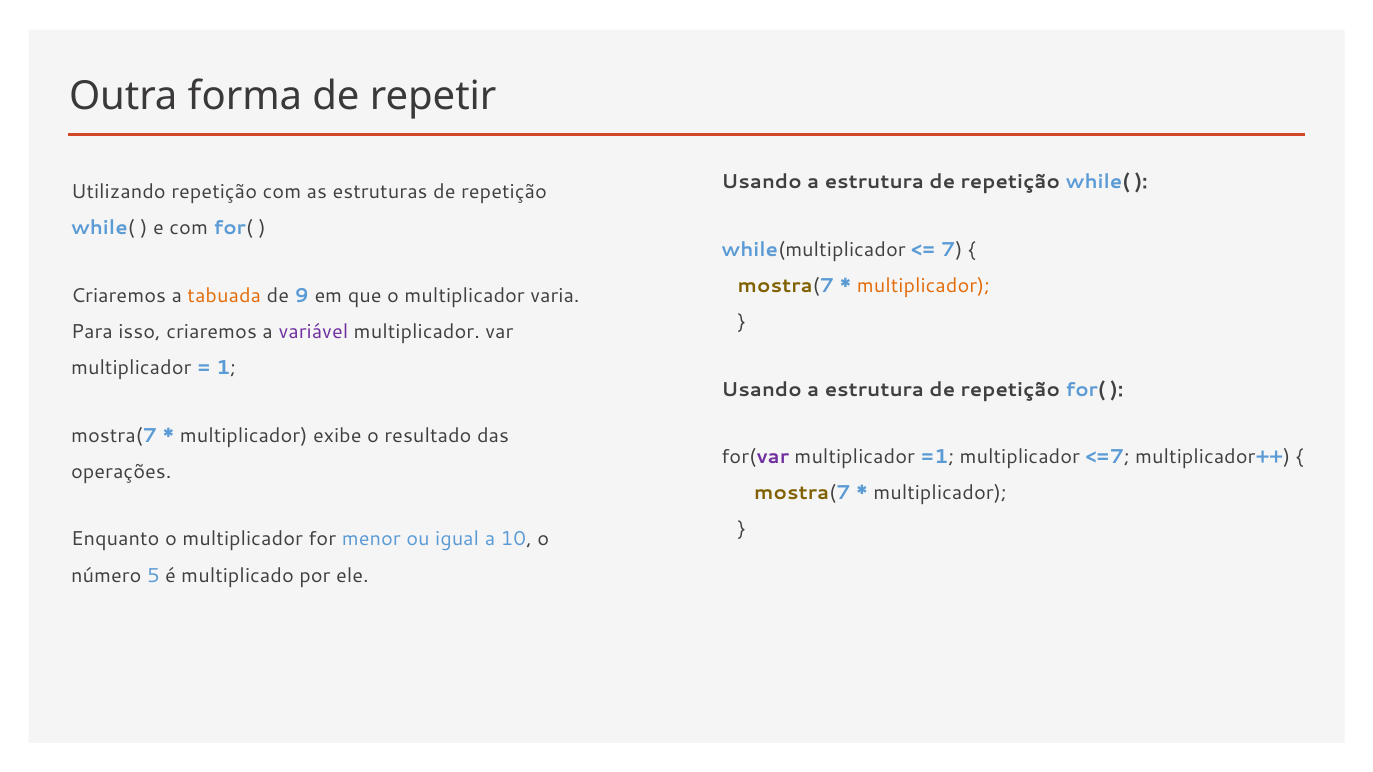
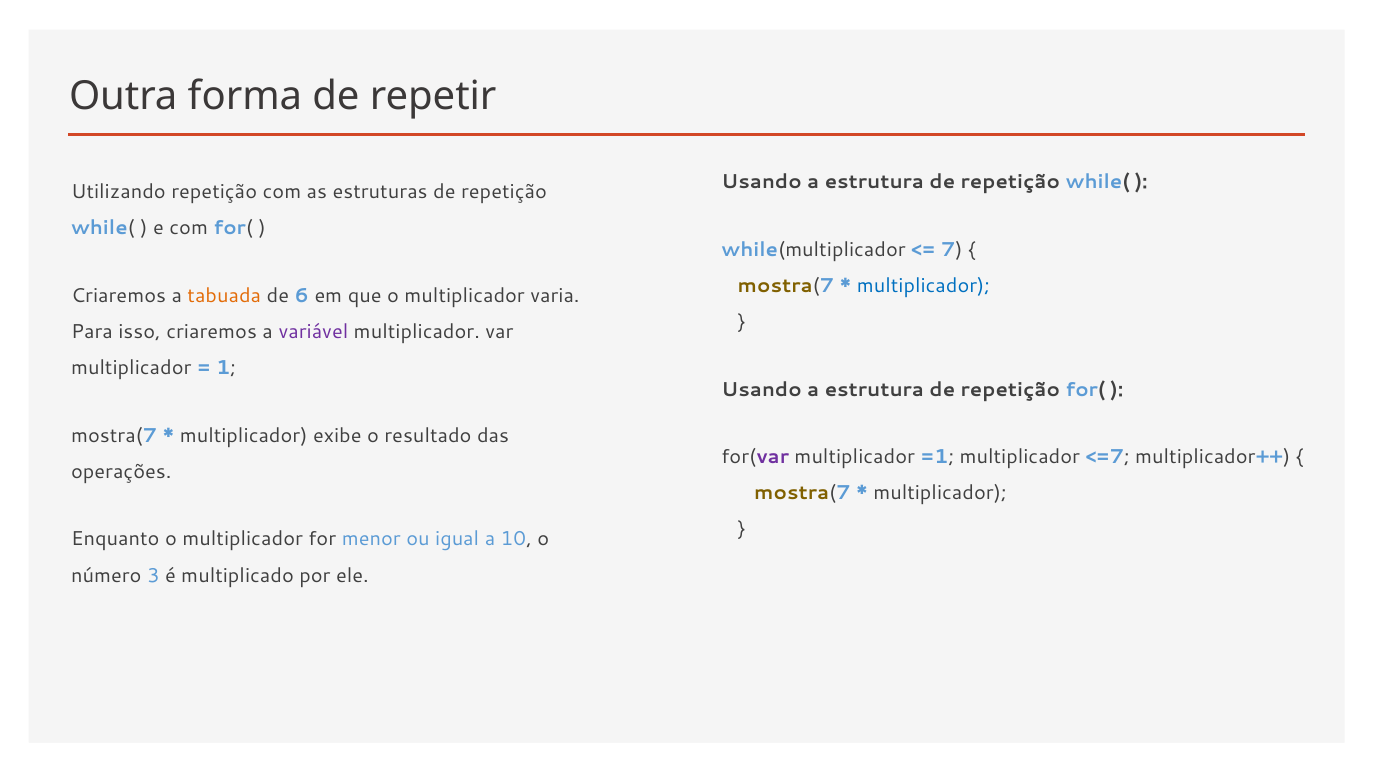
multiplicador colour: orange -> blue (923, 286)
9: 9 -> 6 (302, 296)
5: 5 -> 3 (153, 576)
